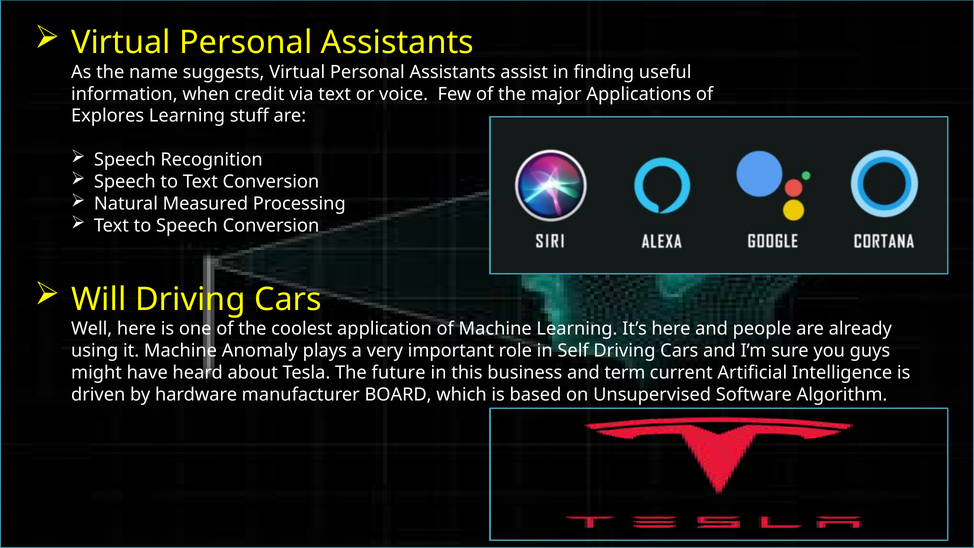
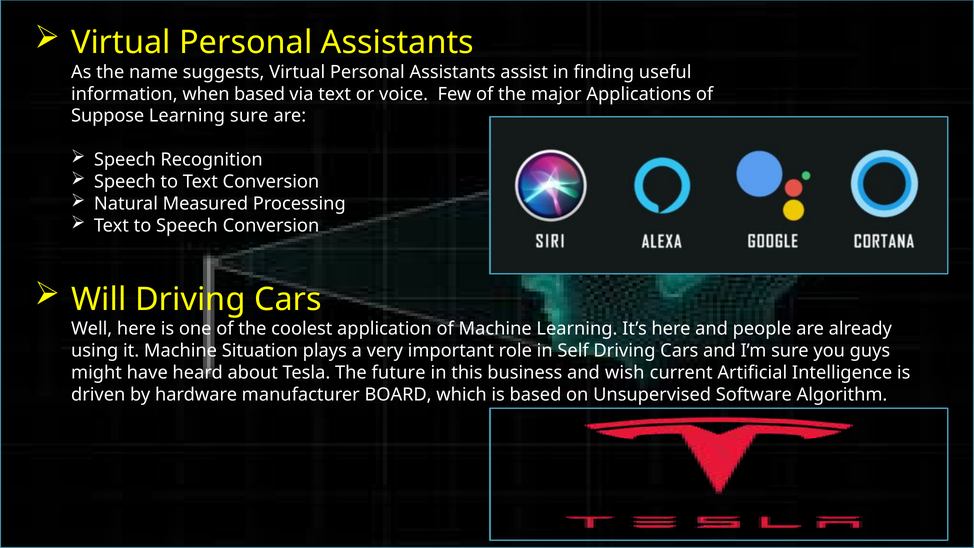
when credit: credit -> based (260, 94)
Explores: Explores -> Suppose (108, 116)
Learning stuff: stuff -> sure (249, 116)
Anomaly: Anomaly -> Situation (260, 351)
term: term -> wish (625, 373)
